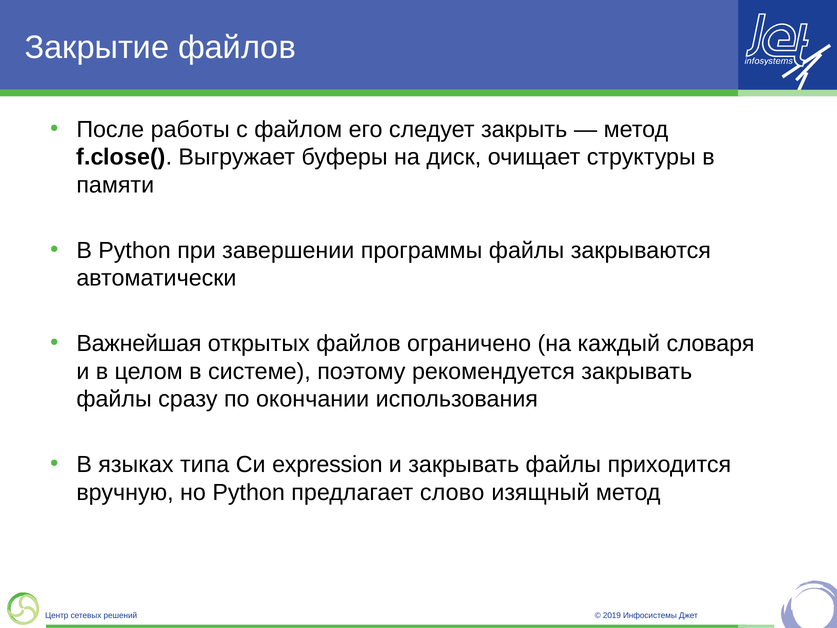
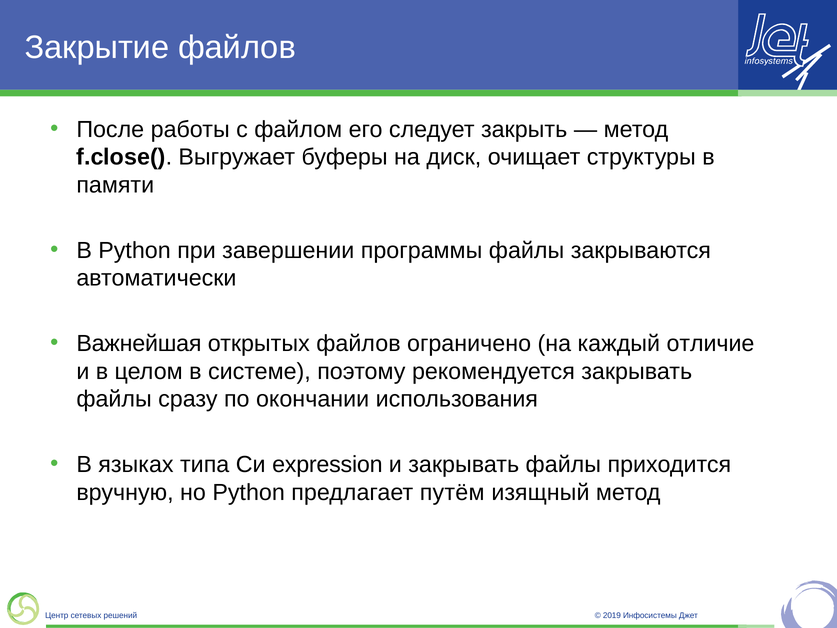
словаря: словаря -> отличие (710, 343)
слово: слово -> путём (452, 492)
